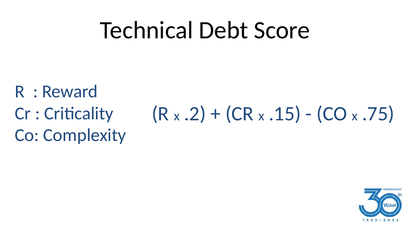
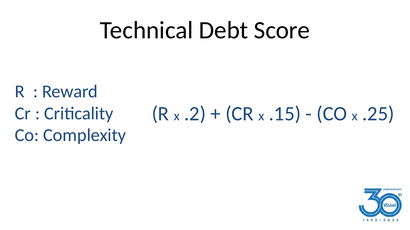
.75: .75 -> .25 (378, 114)
